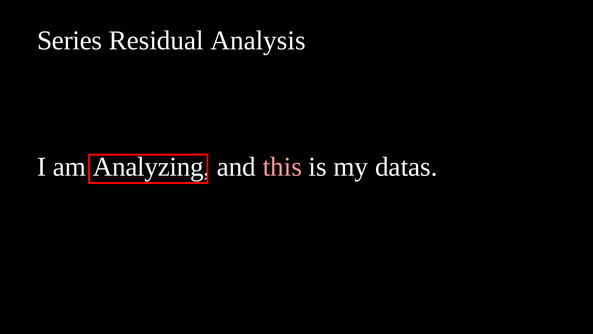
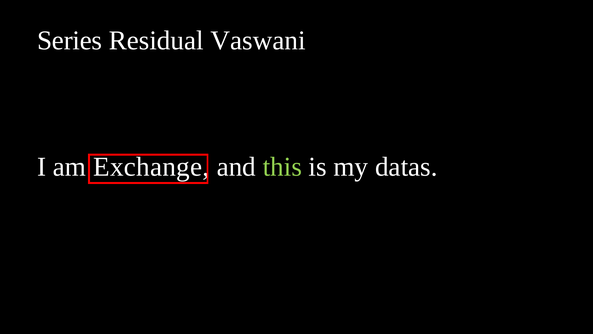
Analysis: Analysis -> Vaswani (258, 41)
Analyzing: Analyzing -> Exchange (151, 167)
this colour: pink -> light green (282, 167)
